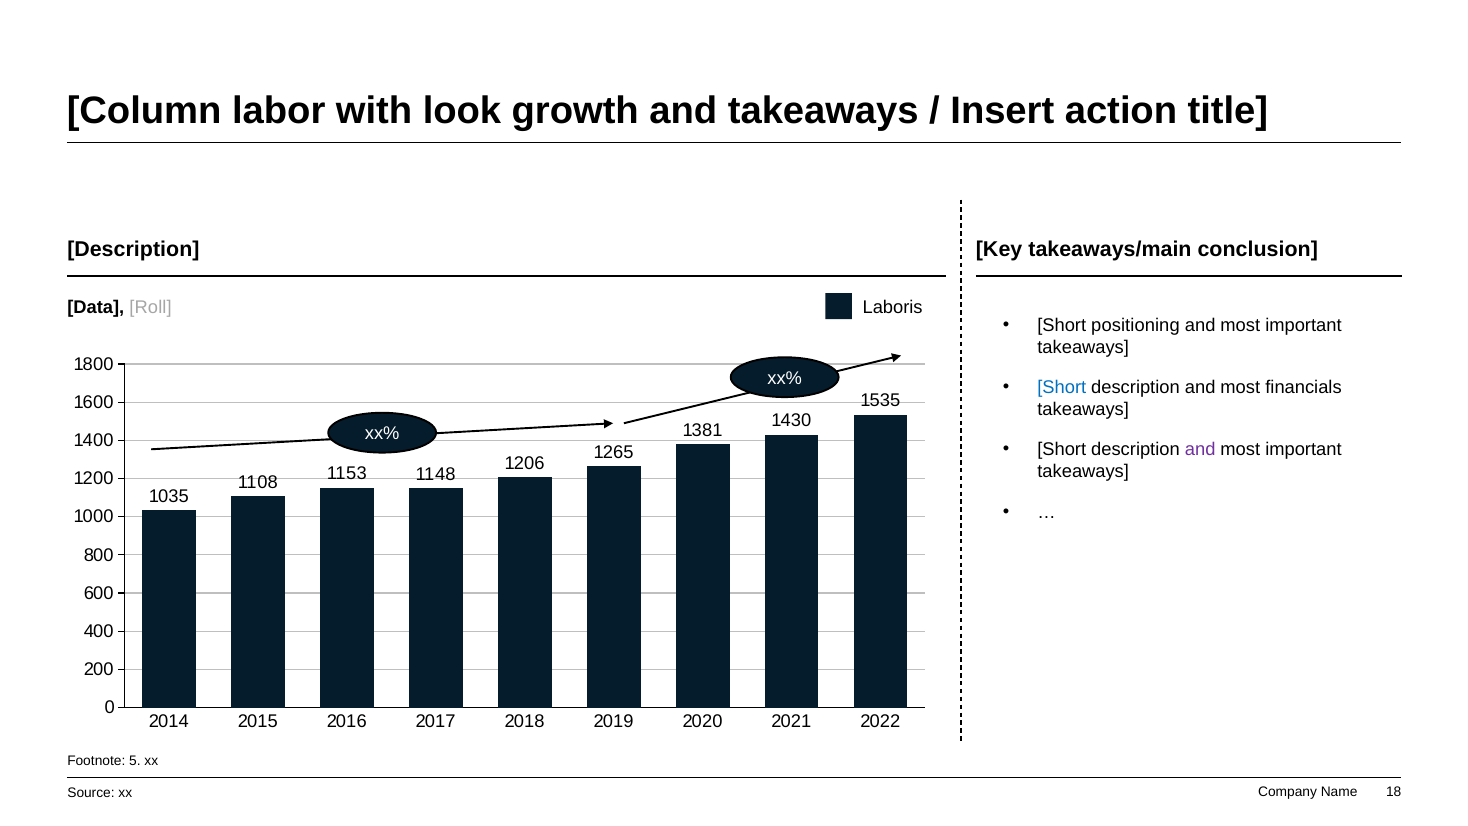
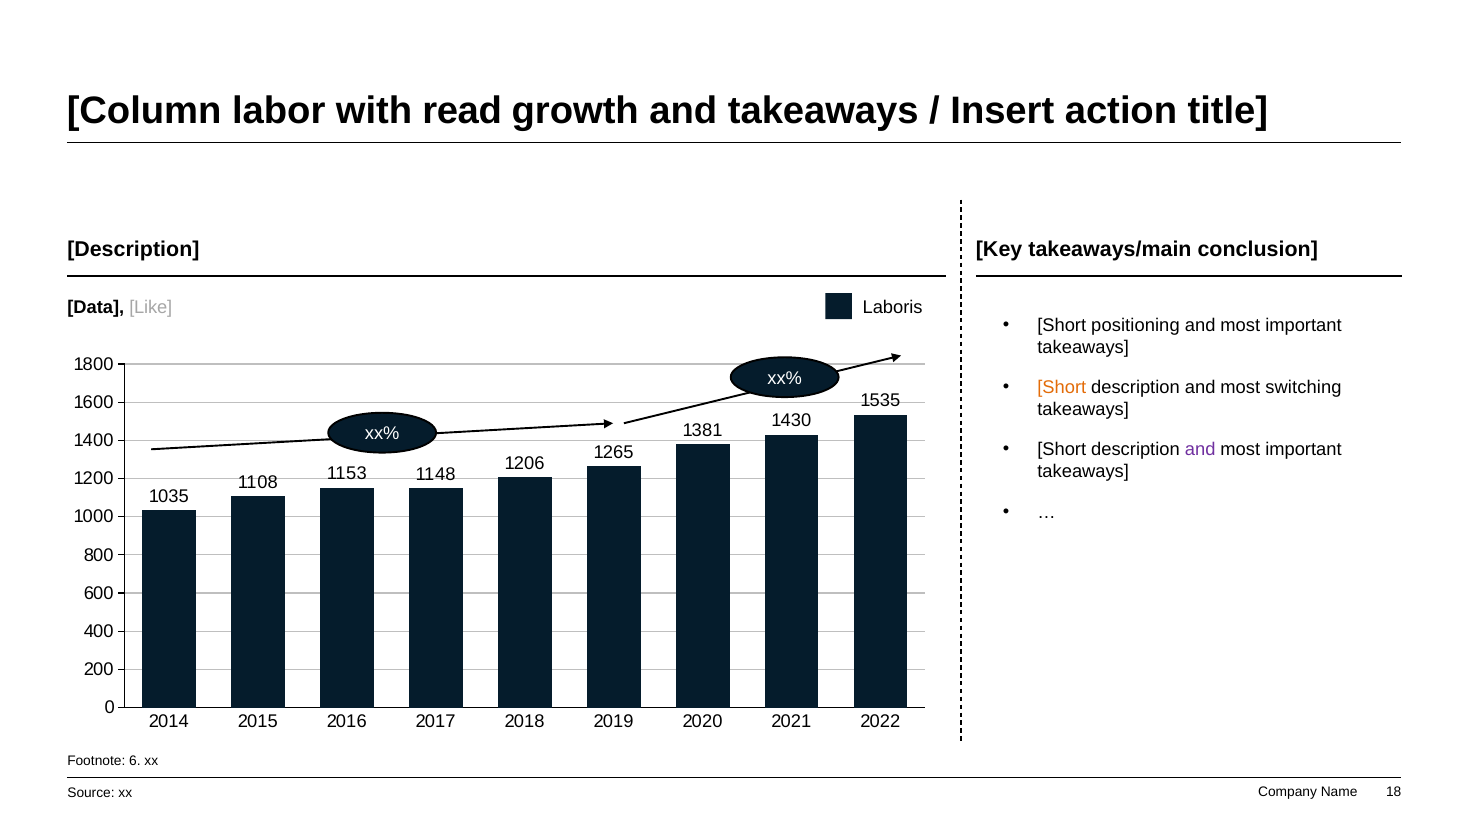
look: look -> read (462, 111)
Roll: Roll -> Like (151, 307)
Short colour: blue -> orange (1062, 387)
financials: financials -> switching (1303, 387)
5: 5 -> 6 (135, 761)
